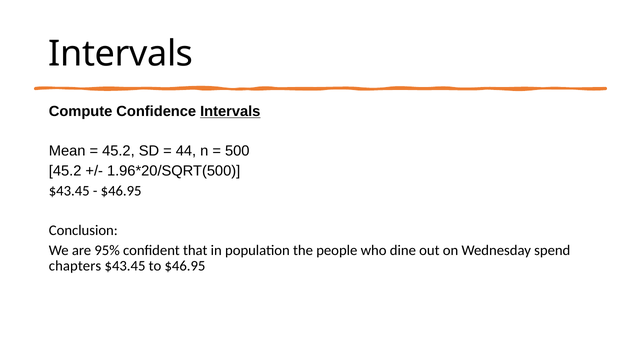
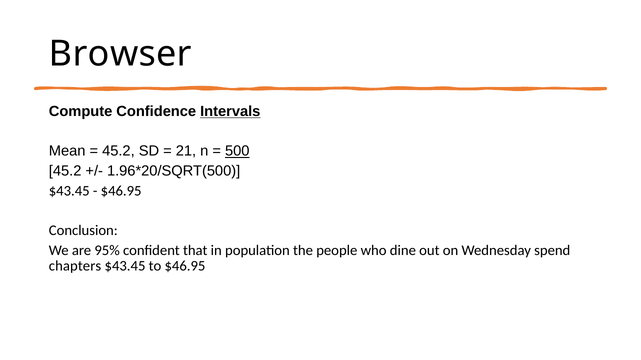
Intervals: Intervals -> Browser (120, 54)
44: 44 -> 21 (186, 151)
500 underline: none -> present (237, 151)
